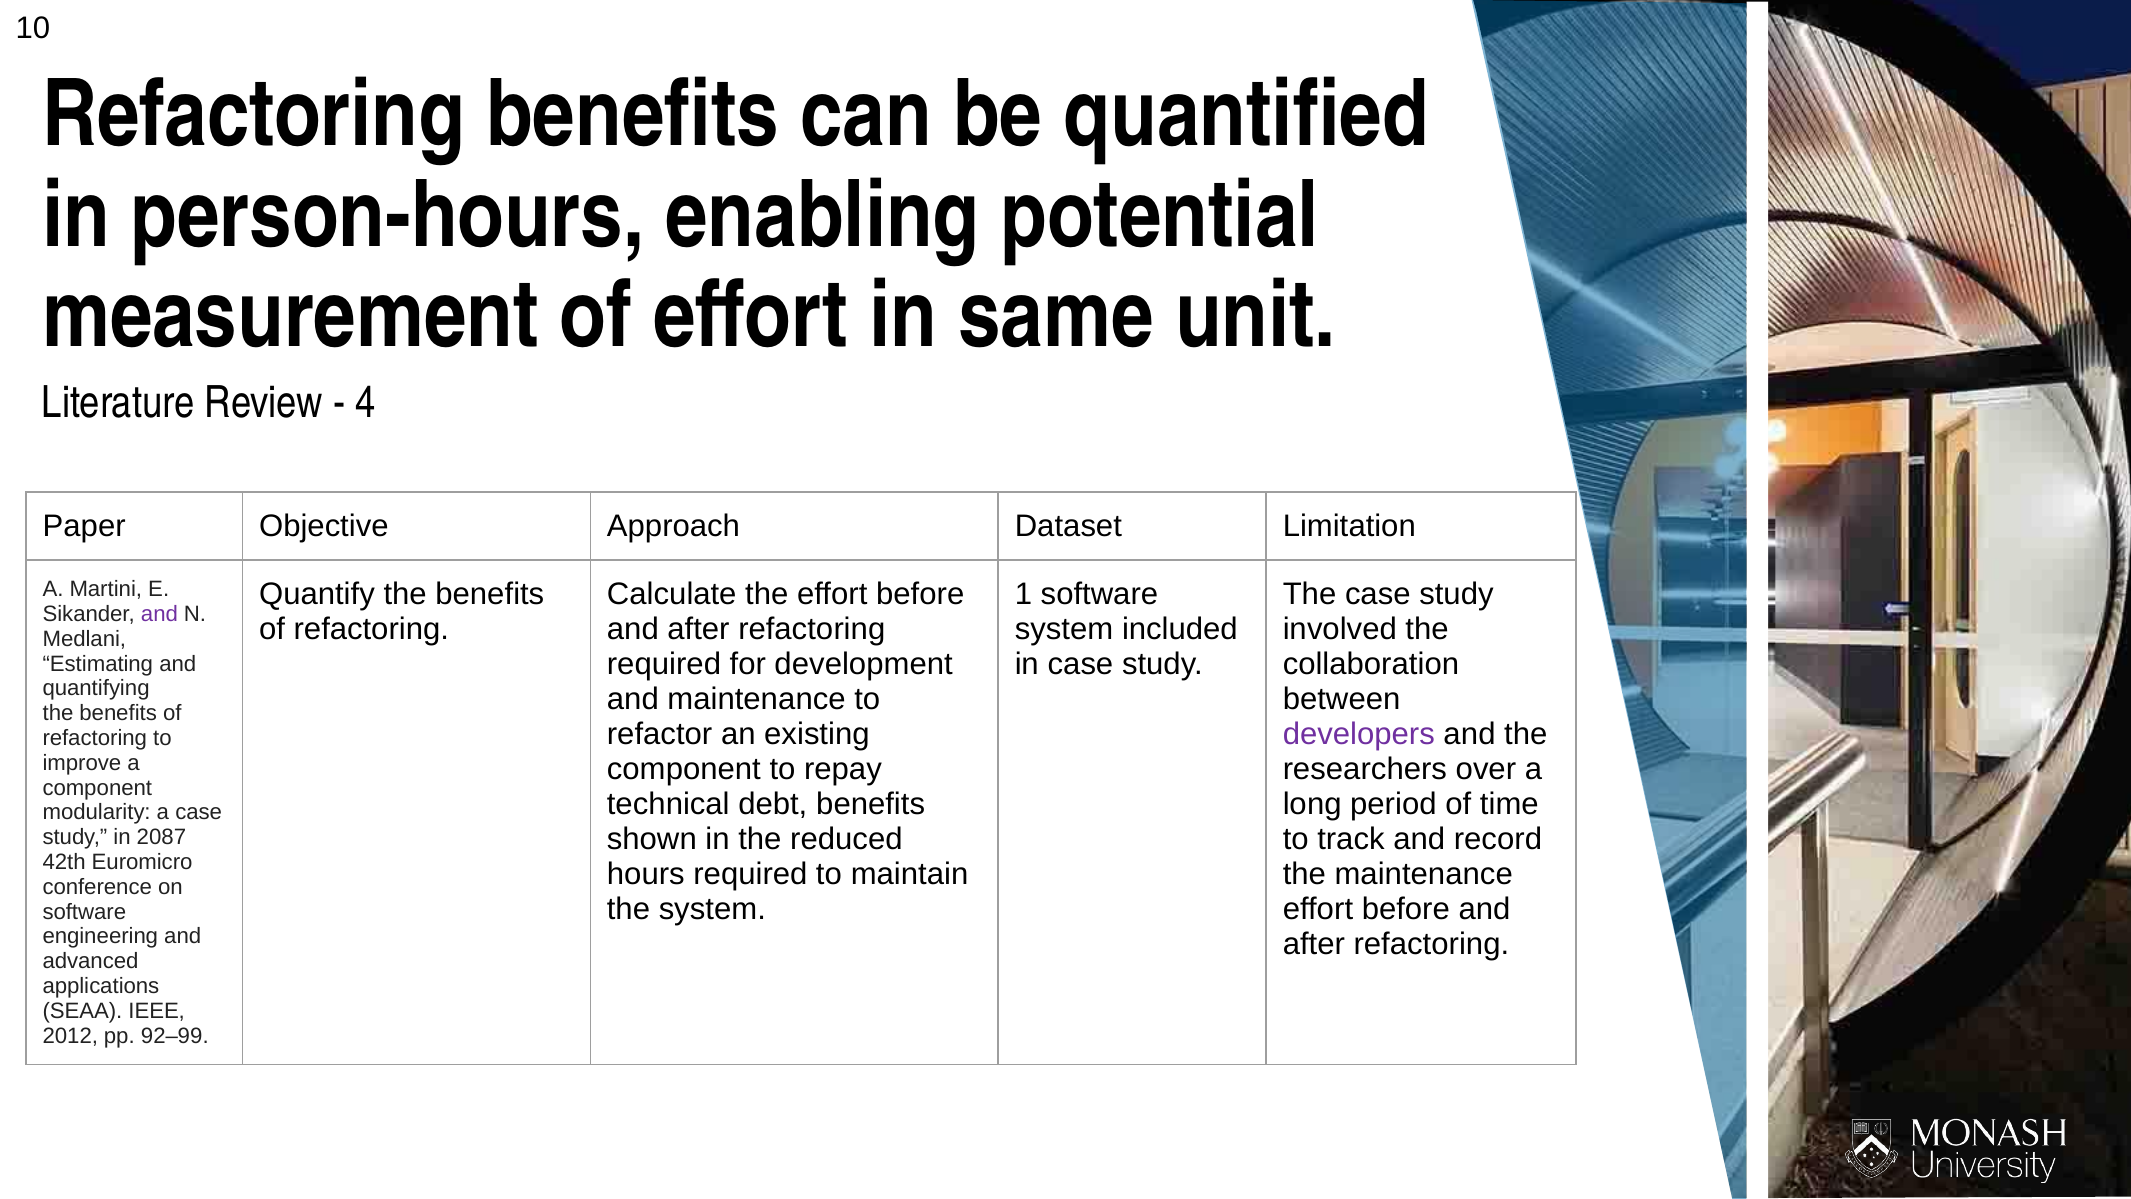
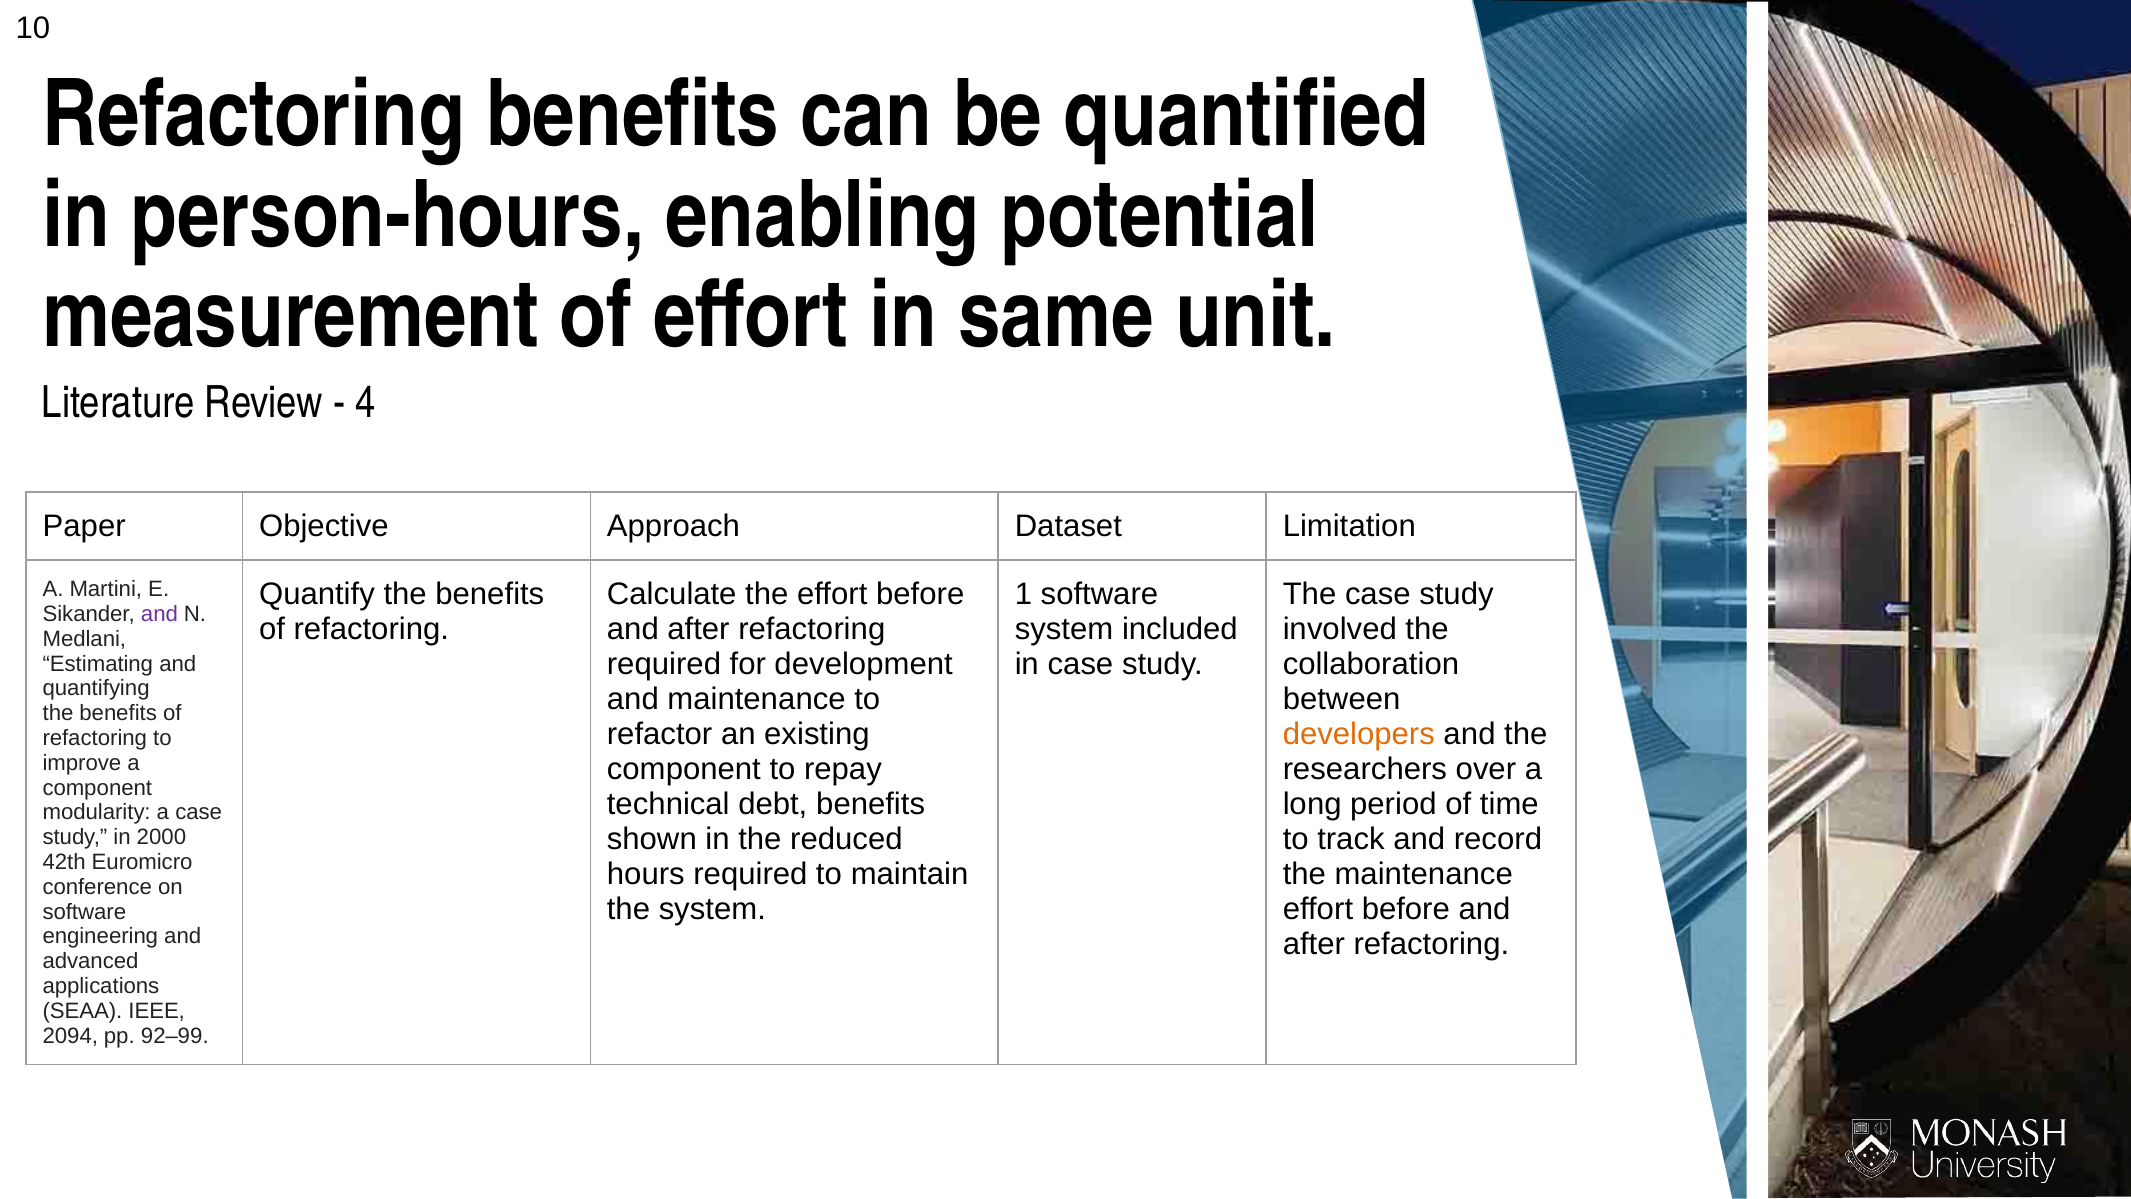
developers colour: purple -> orange (1359, 734)
2087: 2087 -> 2000 (161, 837)
2012: 2012 -> 2094 (70, 1035)
